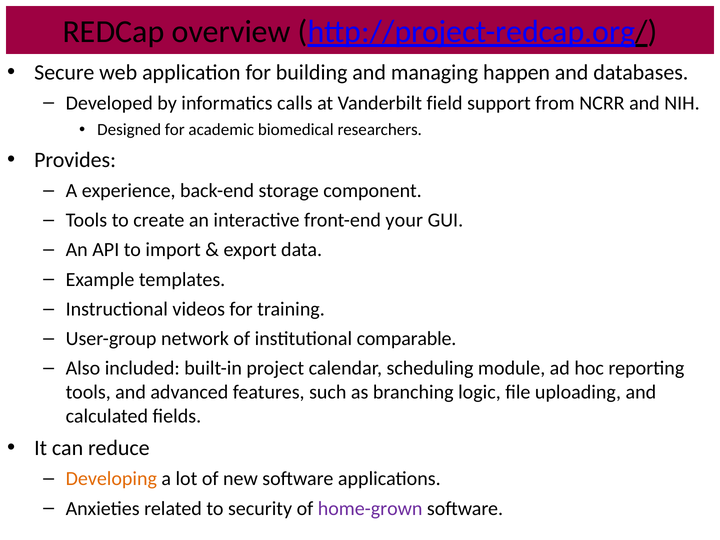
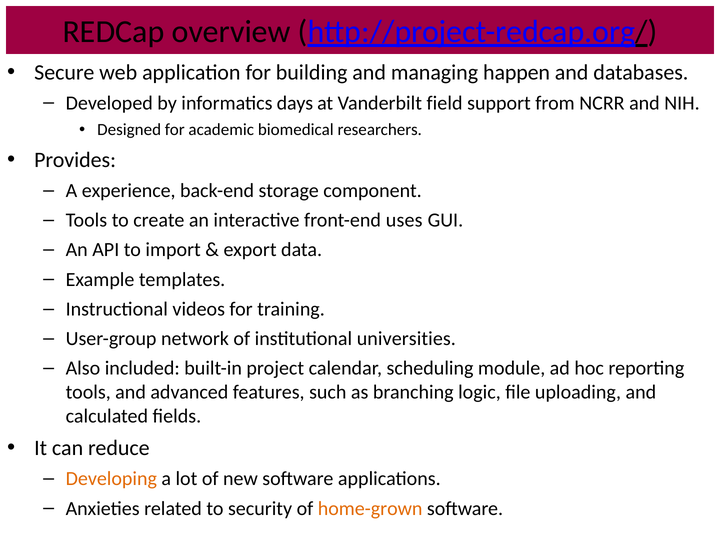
calls: calls -> days (295, 103)
your: your -> uses (404, 220)
comparable: comparable -> universities (406, 339)
home-grown colour: purple -> orange (370, 508)
